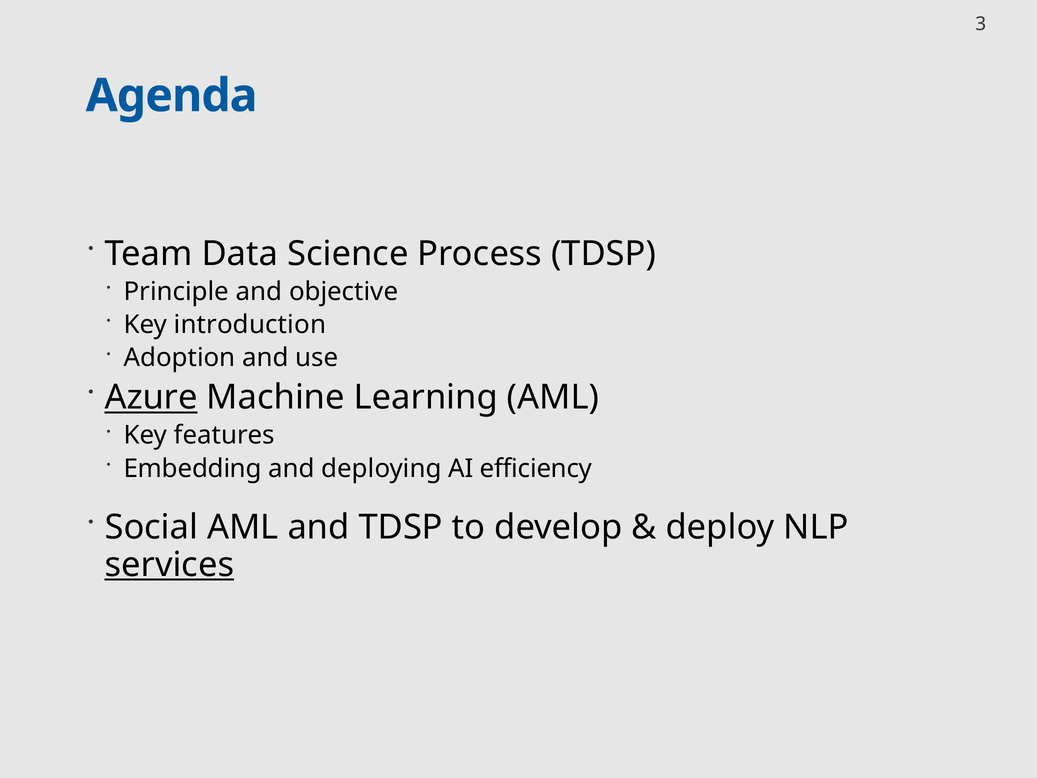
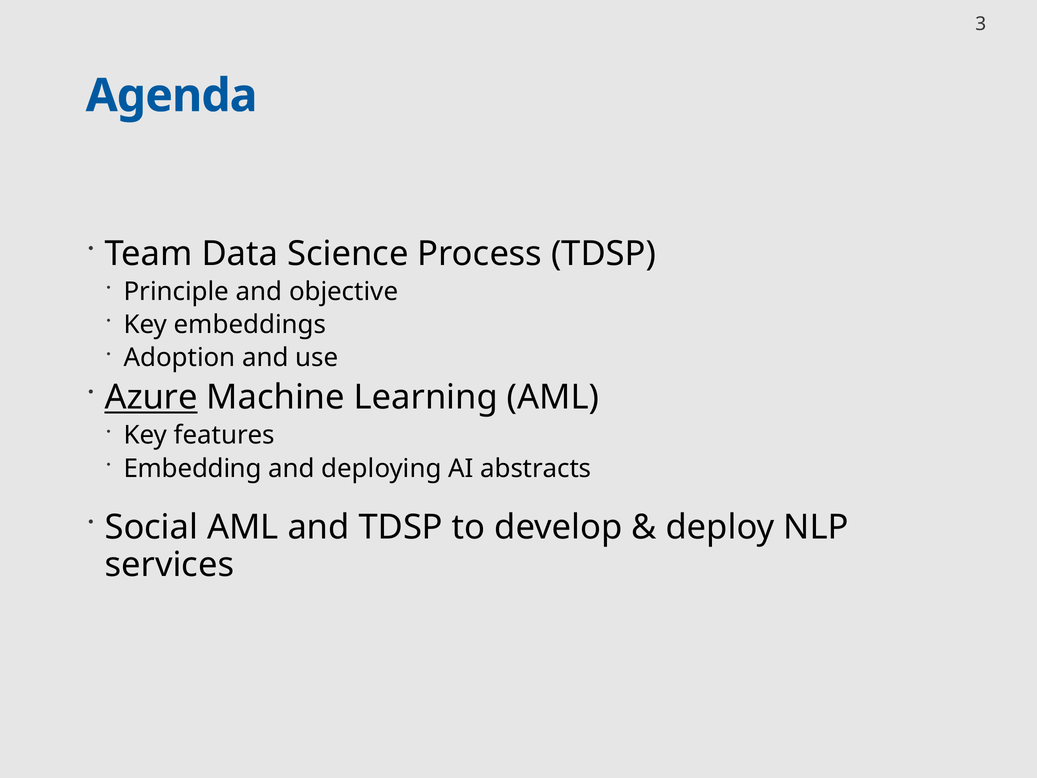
introduction: introduction -> embeddings (250, 325)
efficiency: efficiency -> abstracts (536, 468)
services underline: present -> none (169, 565)
